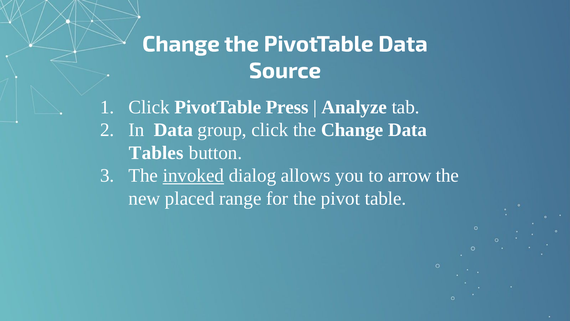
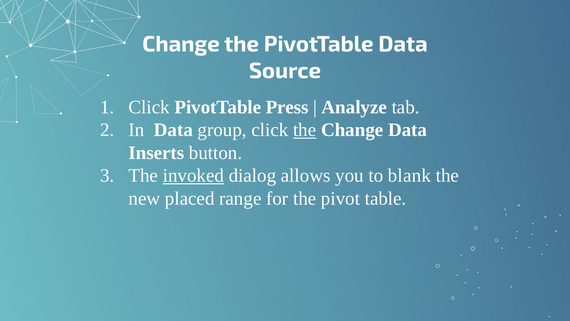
the underline: none -> present (305, 130)
Tables: Tables -> Inserts (156, 153)
arrow: arrow -> blank (409, 175)
